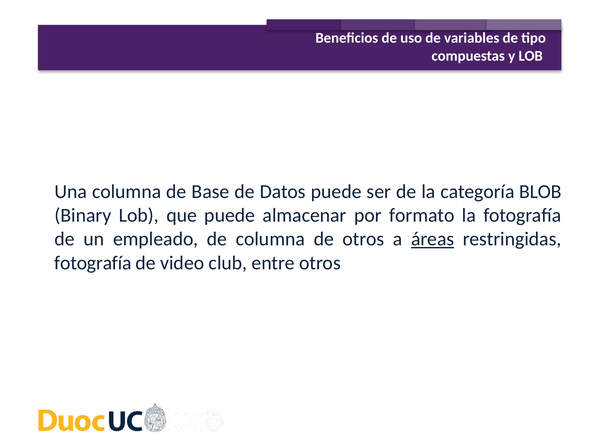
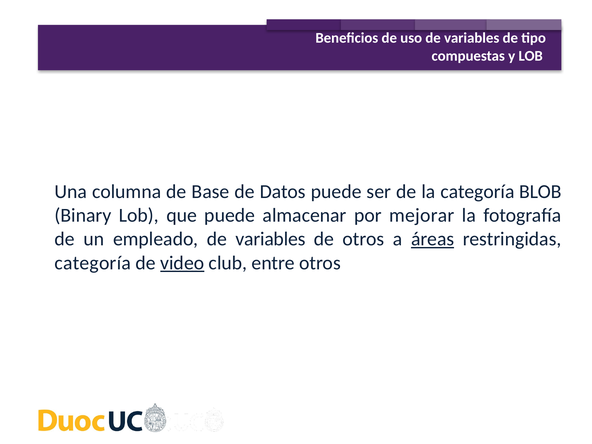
formato: formato -> mejorar (422, 215)
empleado de columna: columna -> variables (270, 239)
fotografía: fotografía -> categoría (93, 263)
video underline: none -> present (182, 263)
